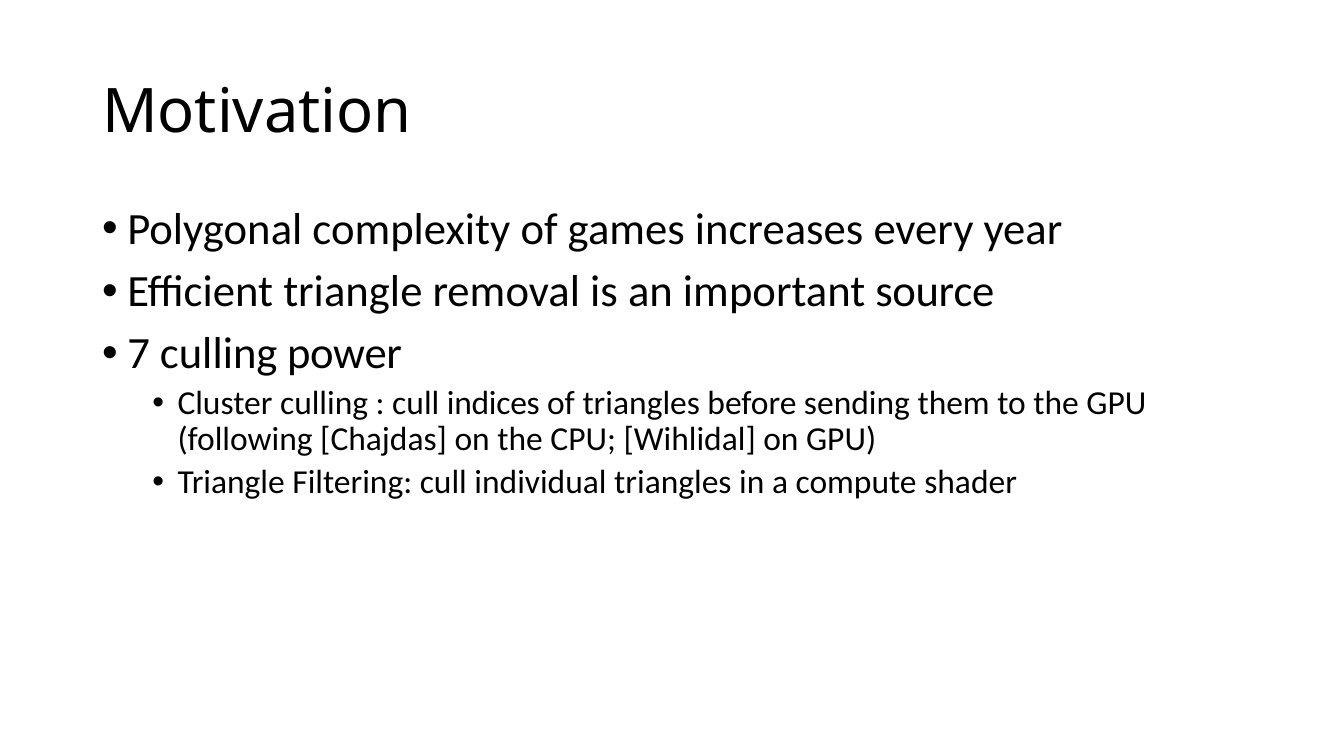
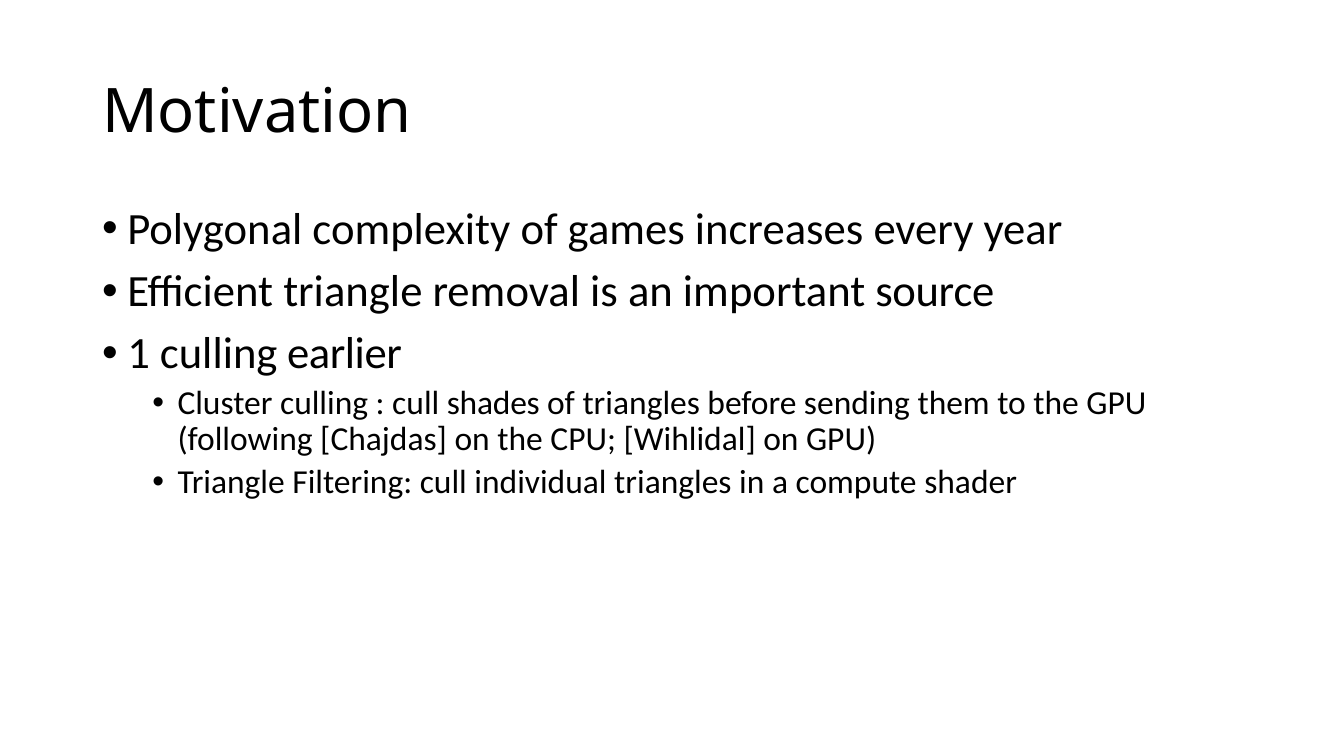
7: 7 -> 1 (139, 354)
power: power -> earlier (344, 354)
indices: indices -> shades (493, 403)
